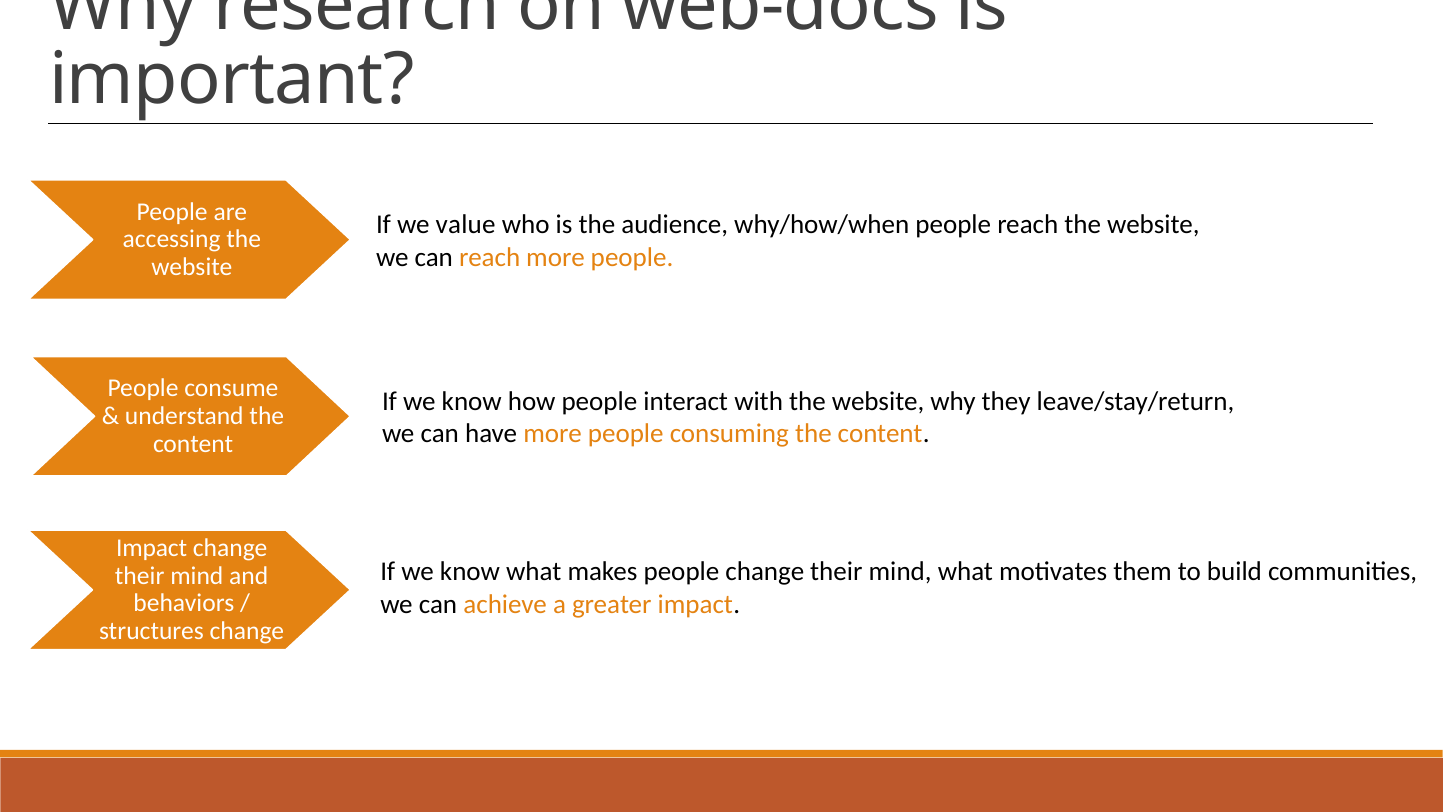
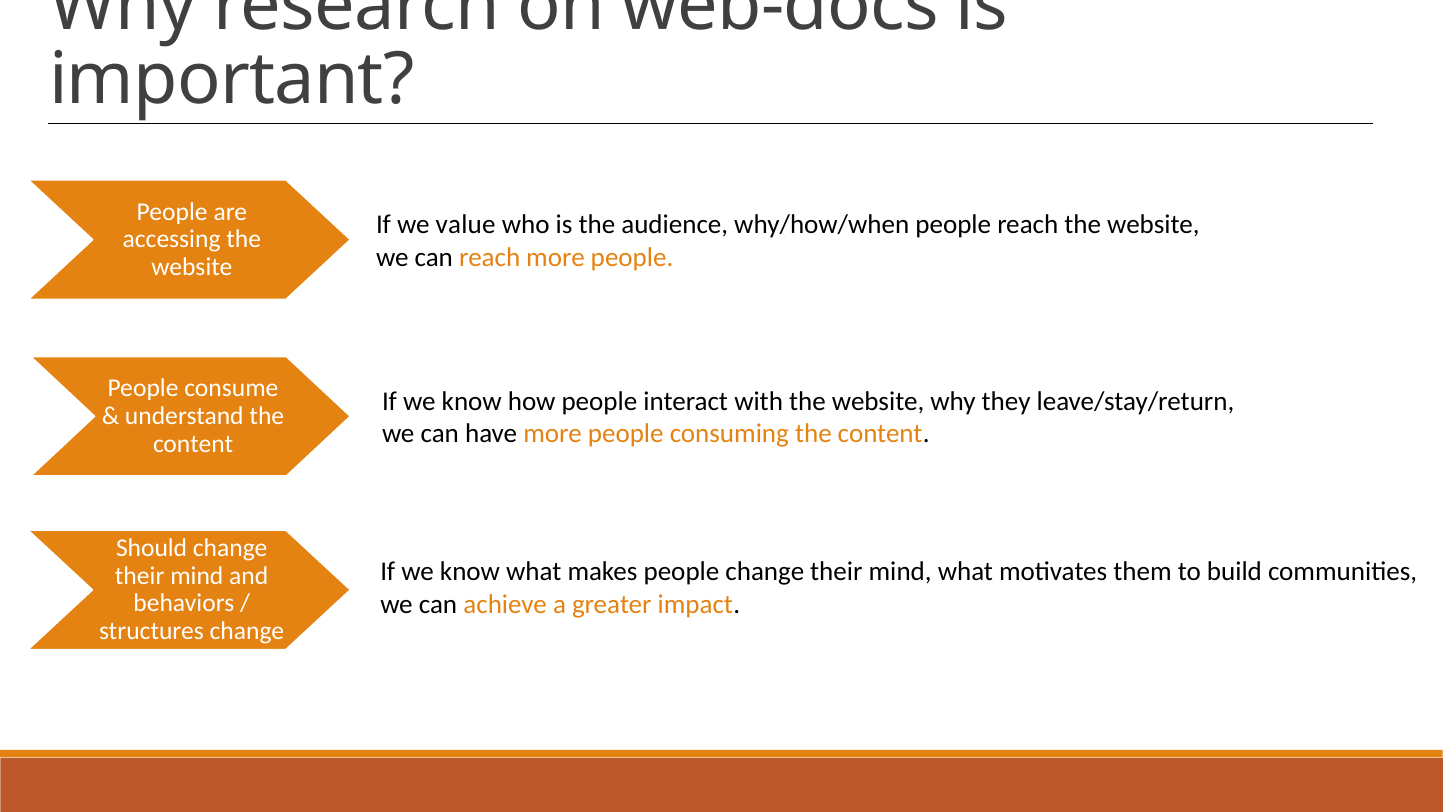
Impact: Impact -> Should (152, 548)
